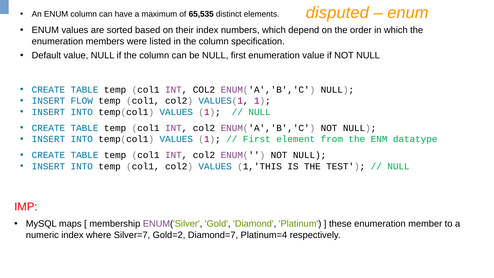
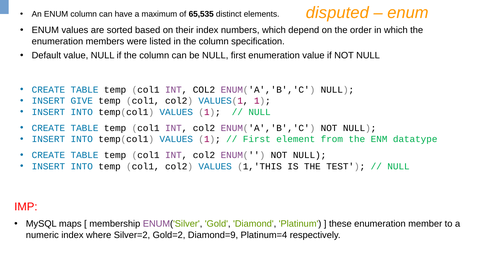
FLOW: FLOW -> GIVE (82, 101)
Silver=7: Silver=7 -> Silver=2 (132, 235)
Diamond=7: Diamond=7 -> Diamond=9 (213, 235)
